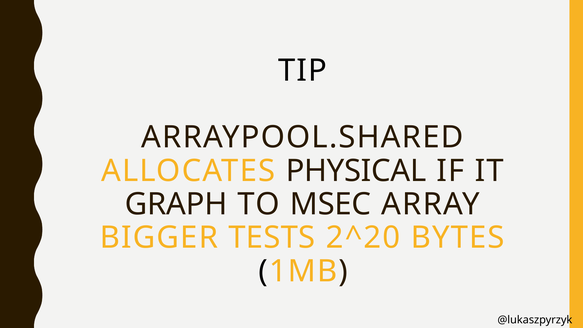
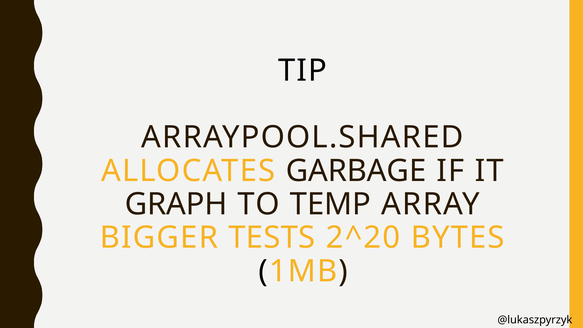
PHYSICAL: PHYSICAL -> GARBAGE (356, 171)
MSEC: MSEC -> TEMP (330, 204)
